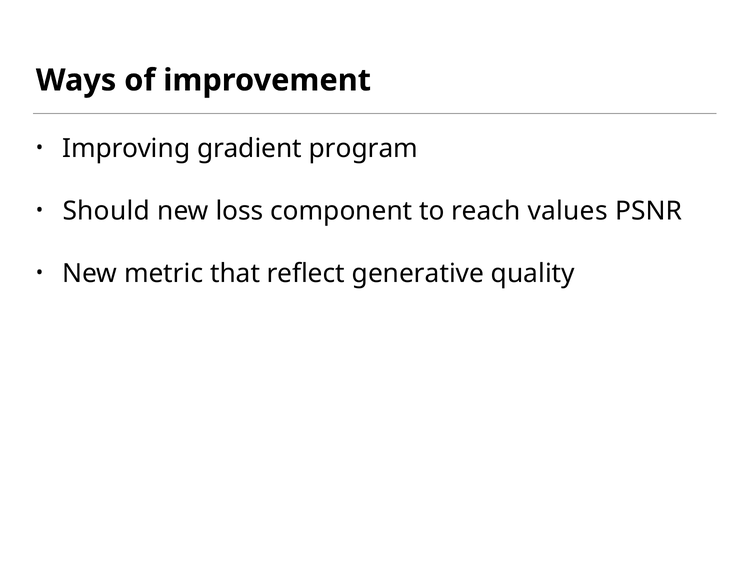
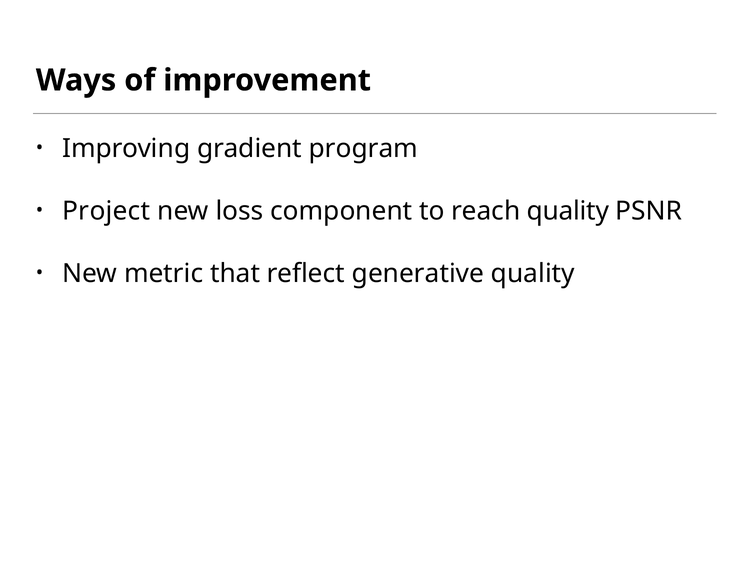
Should: Should -> Project (106, 211)
reach values: values -> quality (568, 211)
